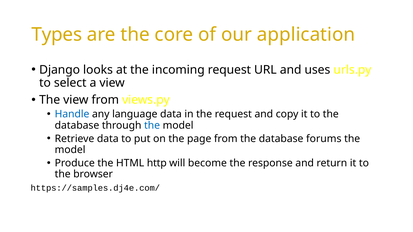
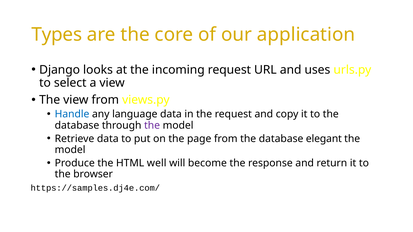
the colour: blue -> purple (152, 126)
forums: forums -> elegant (324, 139)
http: http -> well (157, 163)
